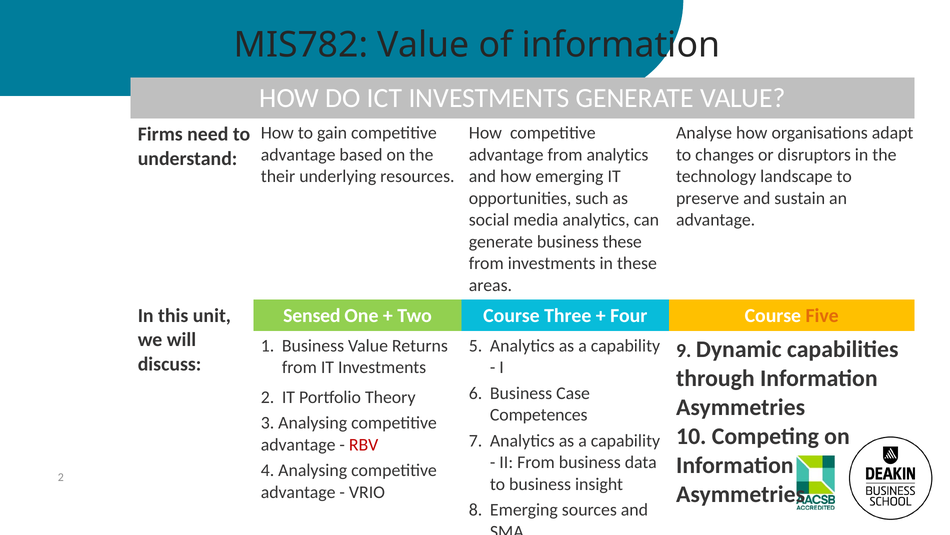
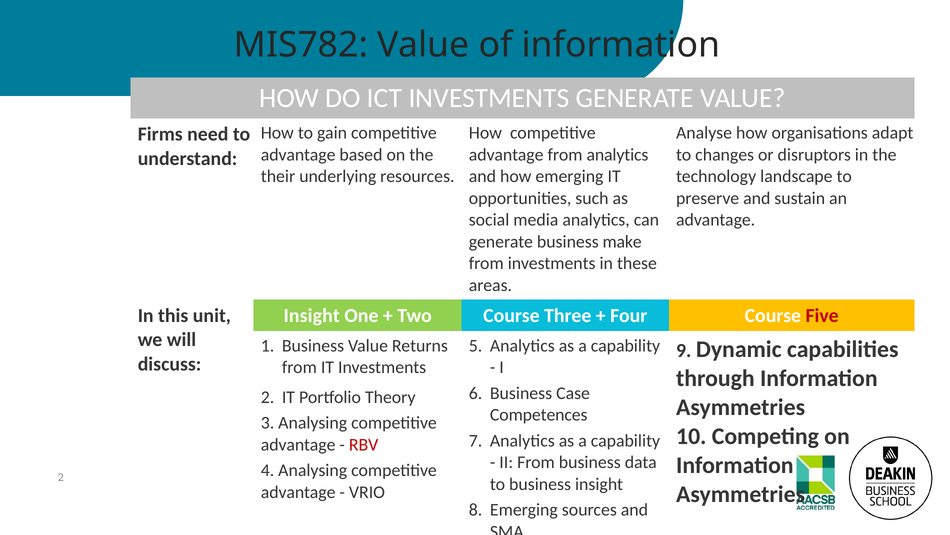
business these: these -> make (622, 242)
Sensed: Sensed -> Insight (312, 315)
Five colour: orange -> red (822, 315)
